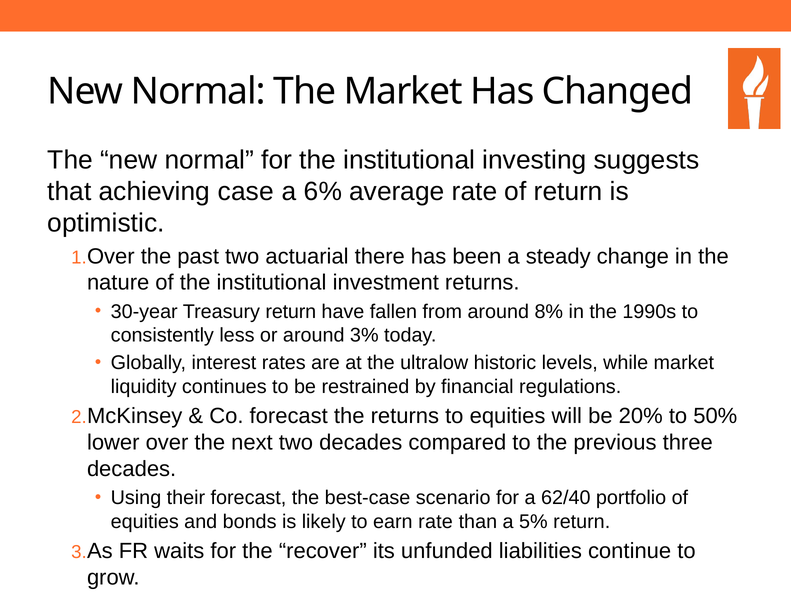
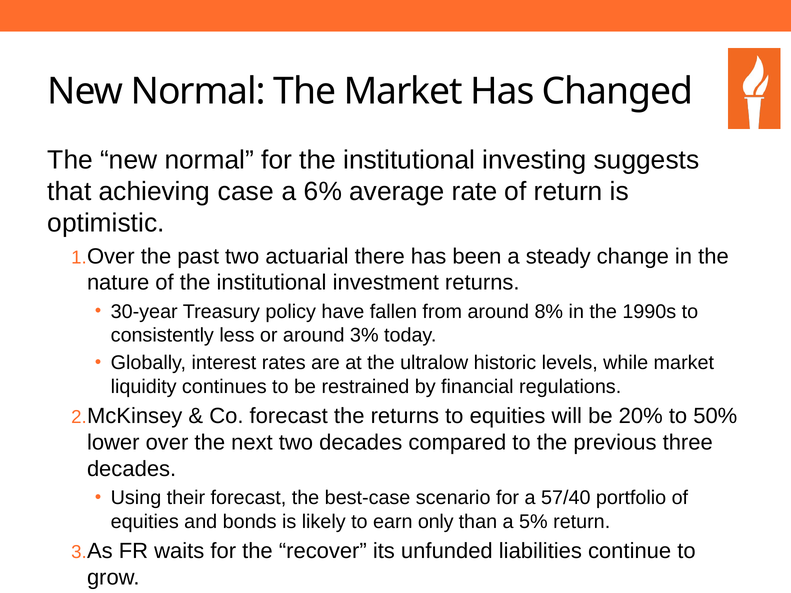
Treasury return: return -> policy (291, 312)
62/40: 62/40 -> 57/40 (566, 498)
earn rate: rate -> only (436, 522)
